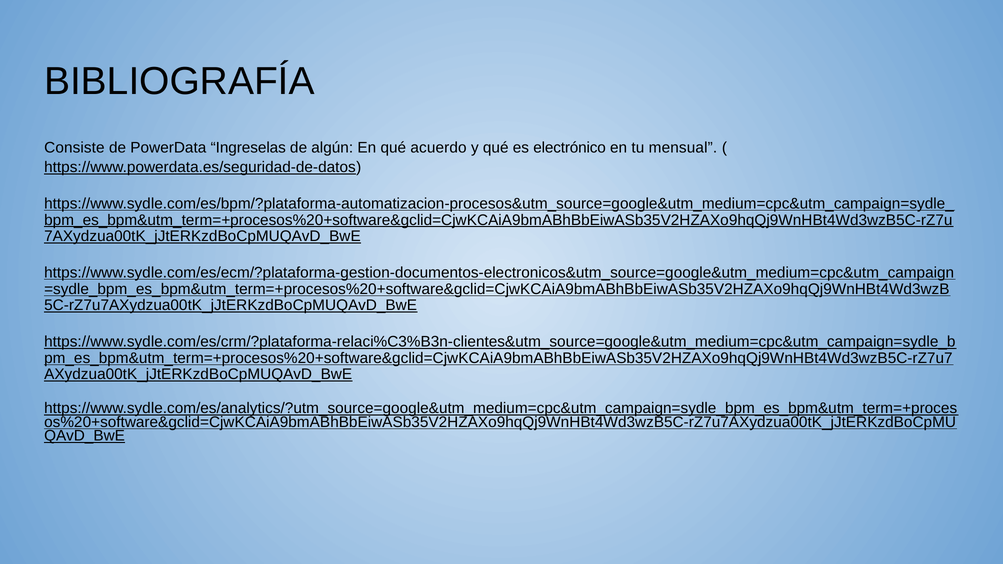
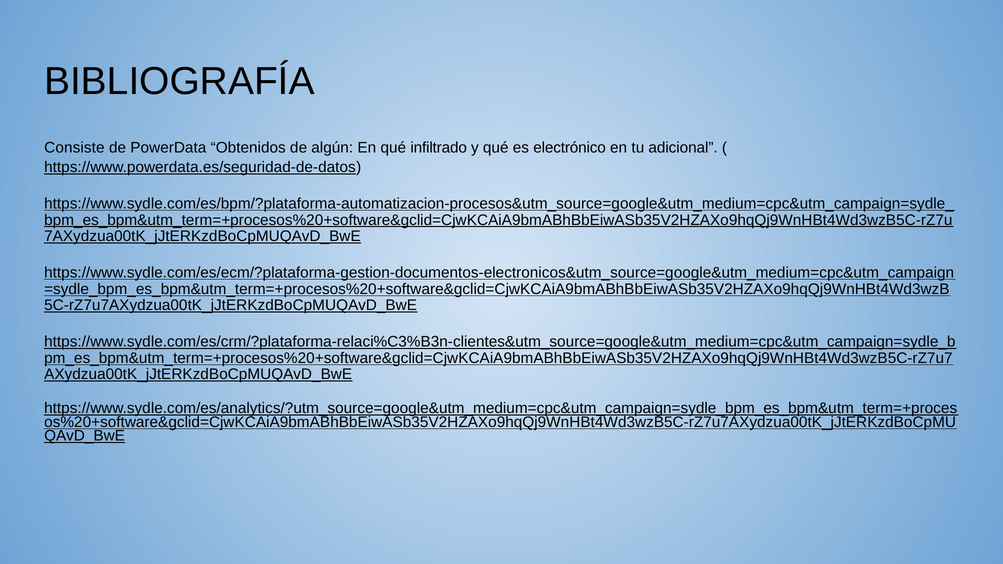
Ingreselas: Ingreselas -> Obtenidos (248, 148)
acuerdo: acuerdo -> infiltrado (439, 148)
mensual: mensual -> adicional (683, 148)
